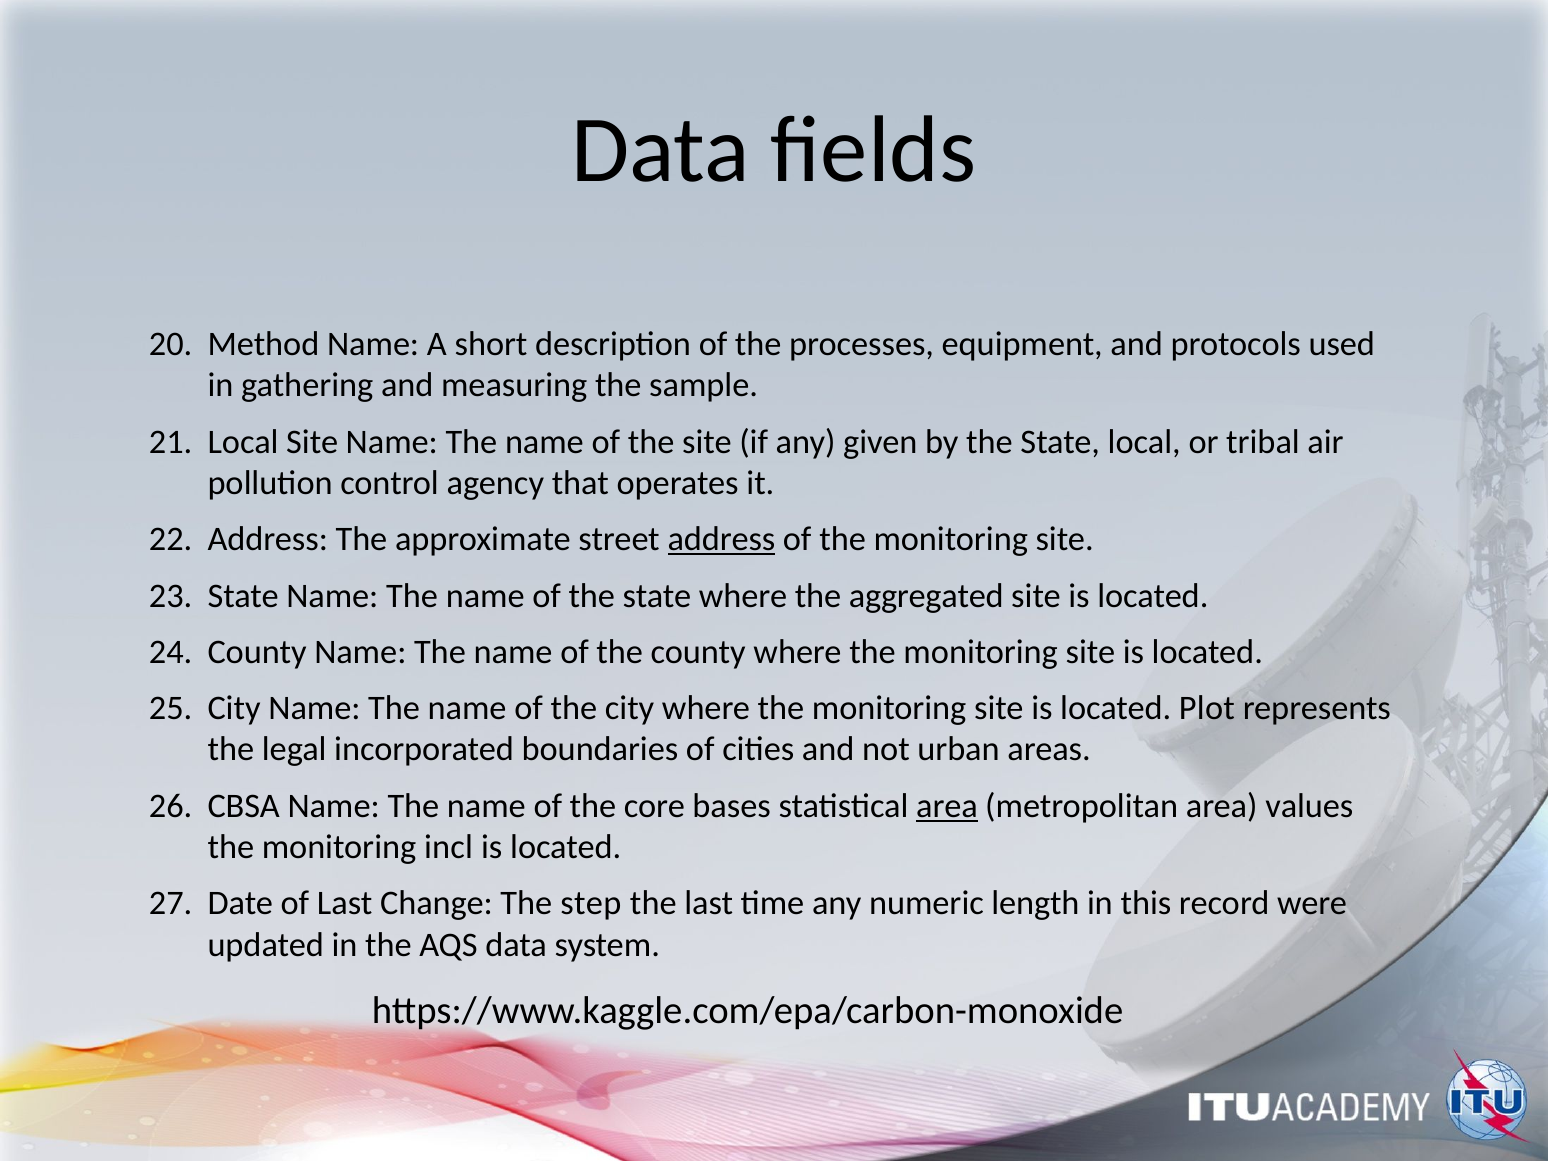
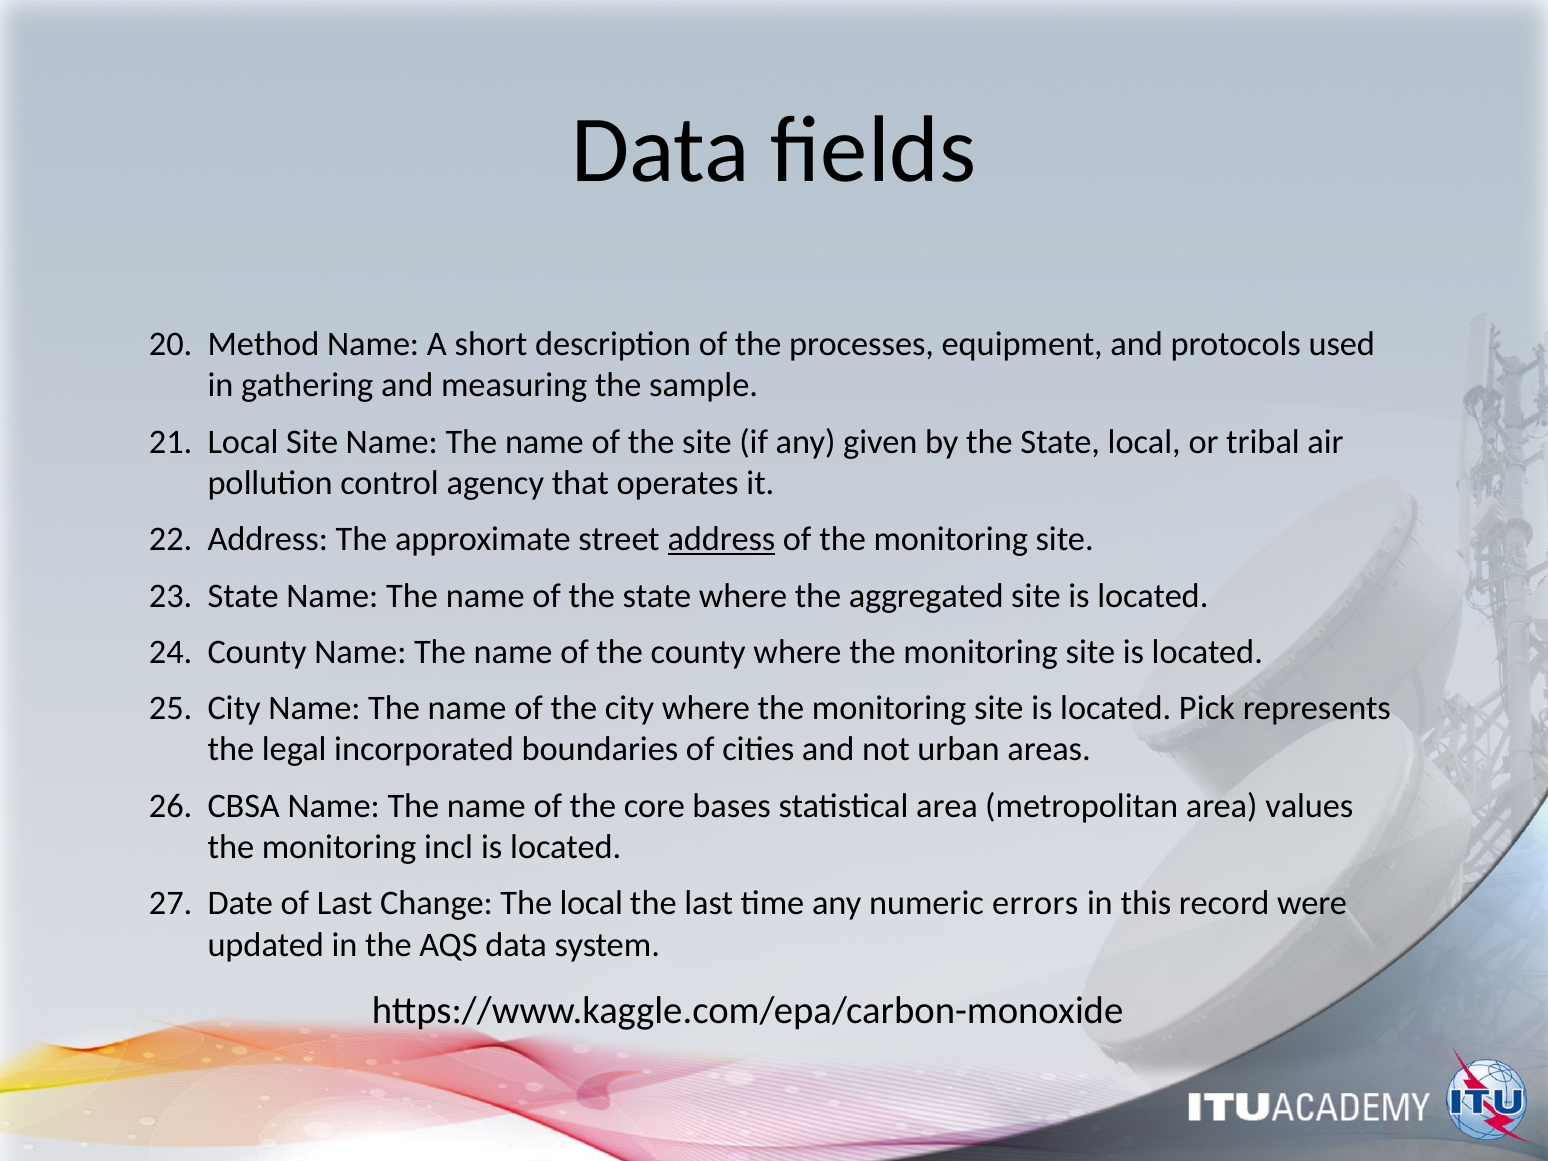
Plot: Plot -> Pick (1207, 708)
area underline: present -> none (947, 806)
The step: step -> local (591, 904)
length: length -> errors (1035, 904)
